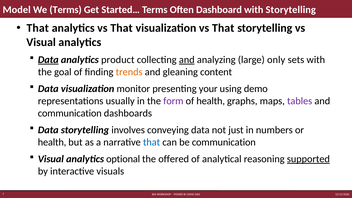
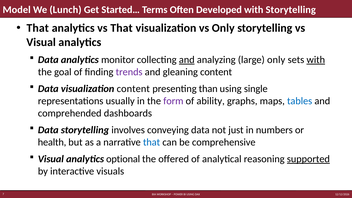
We Terms: Terms -> Lunch (65, 10)
Dashboard: Dashboard -> Developed (219, 10)
visualization vs That: That -> Only (223, 28)
Data underline: present -> none (48, 60)
product: product -> monitor (118, 60)
with underline: none -> present (316, 60)
trends colour: orange -> purple (129, 72)
visualization monitor: monitor -> content (133, 89)
your: your -> than (208, 89)
demo: demo -> single (256, 89)
of health: health -> ability (211, 101)
tables colour: purple -> blue (300, 101)
communication: communication -> comprehended (70, 113)
be communication: communication -> comprehensive (224, 142)
